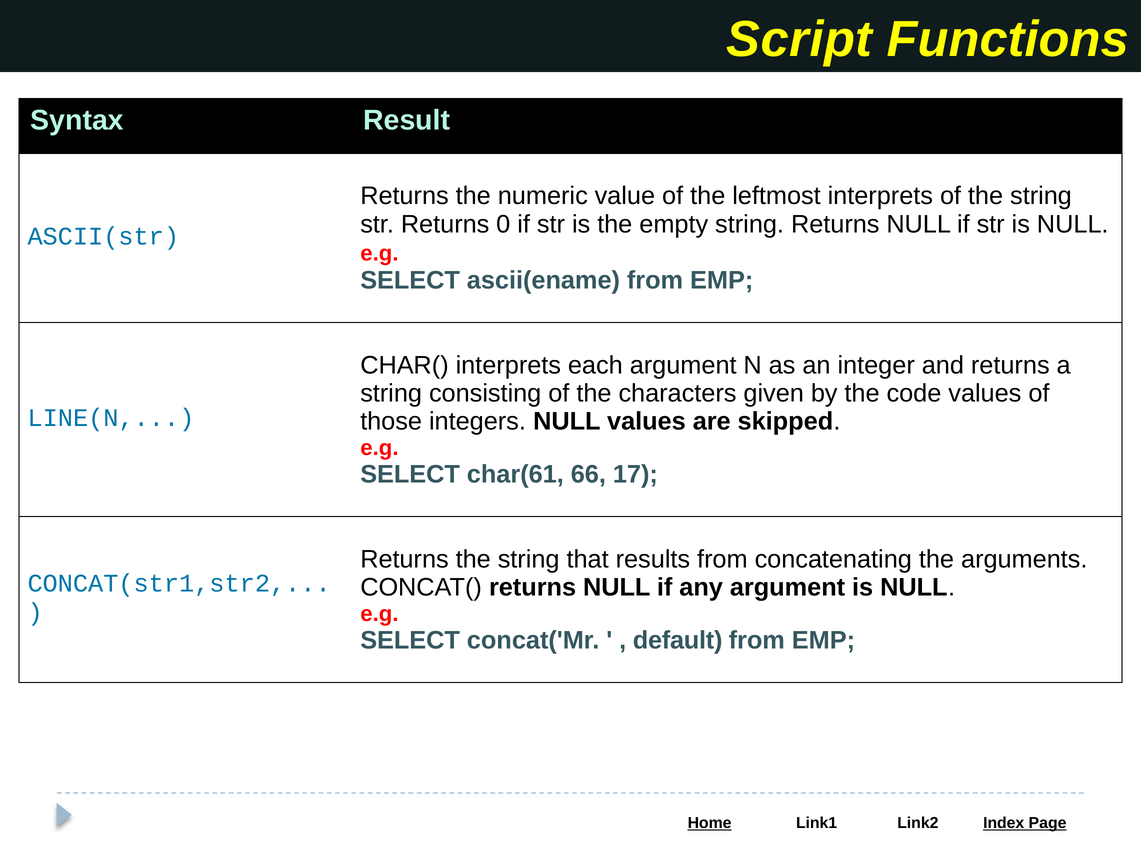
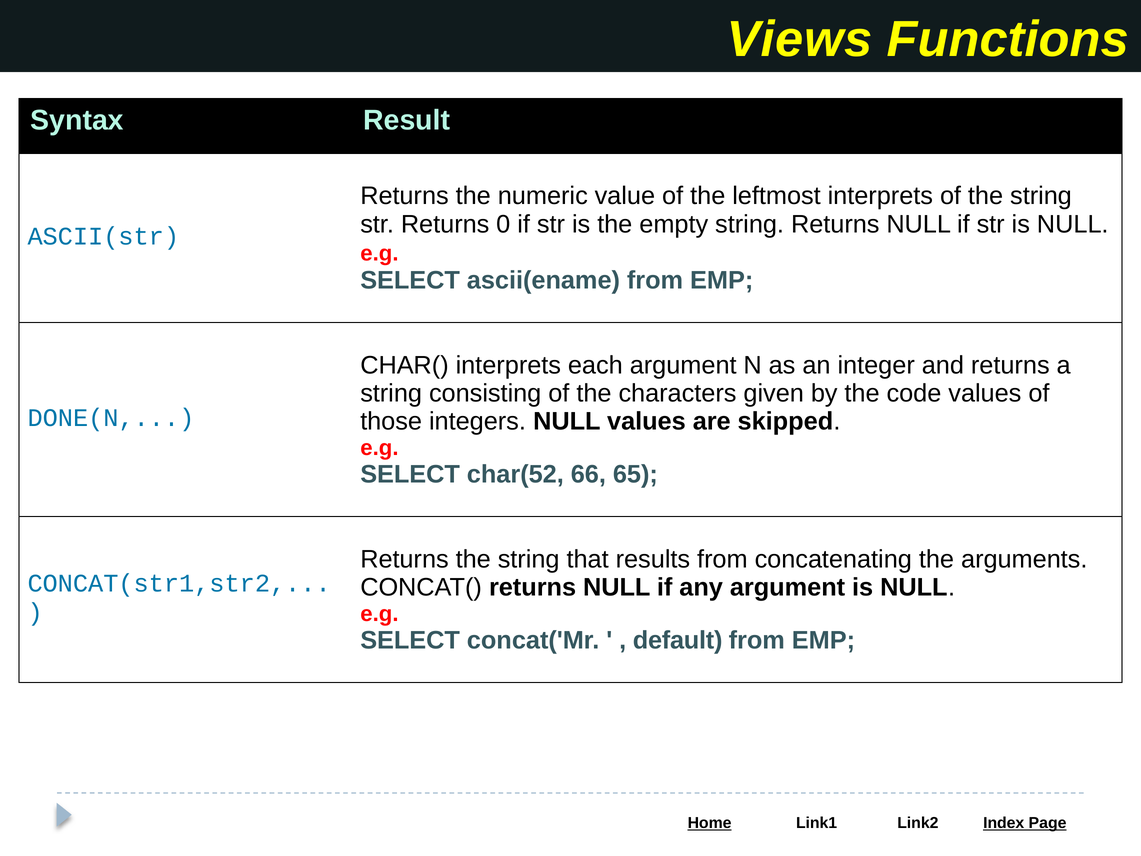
Script: Script -> Views (799, 40)
LINE(N: LINE(N -> DONE(N (111, 418)
char(61: char(61 -> char(52 (515, 474)
17: 17 -> 65 (635, 474)
